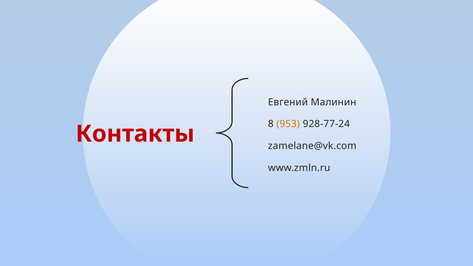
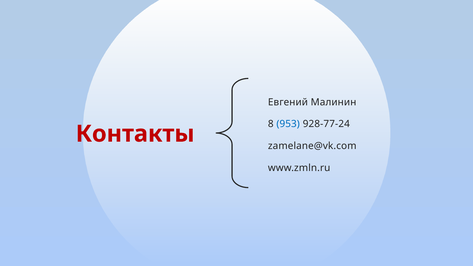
953 colour: orange -> blue (288, 124)
